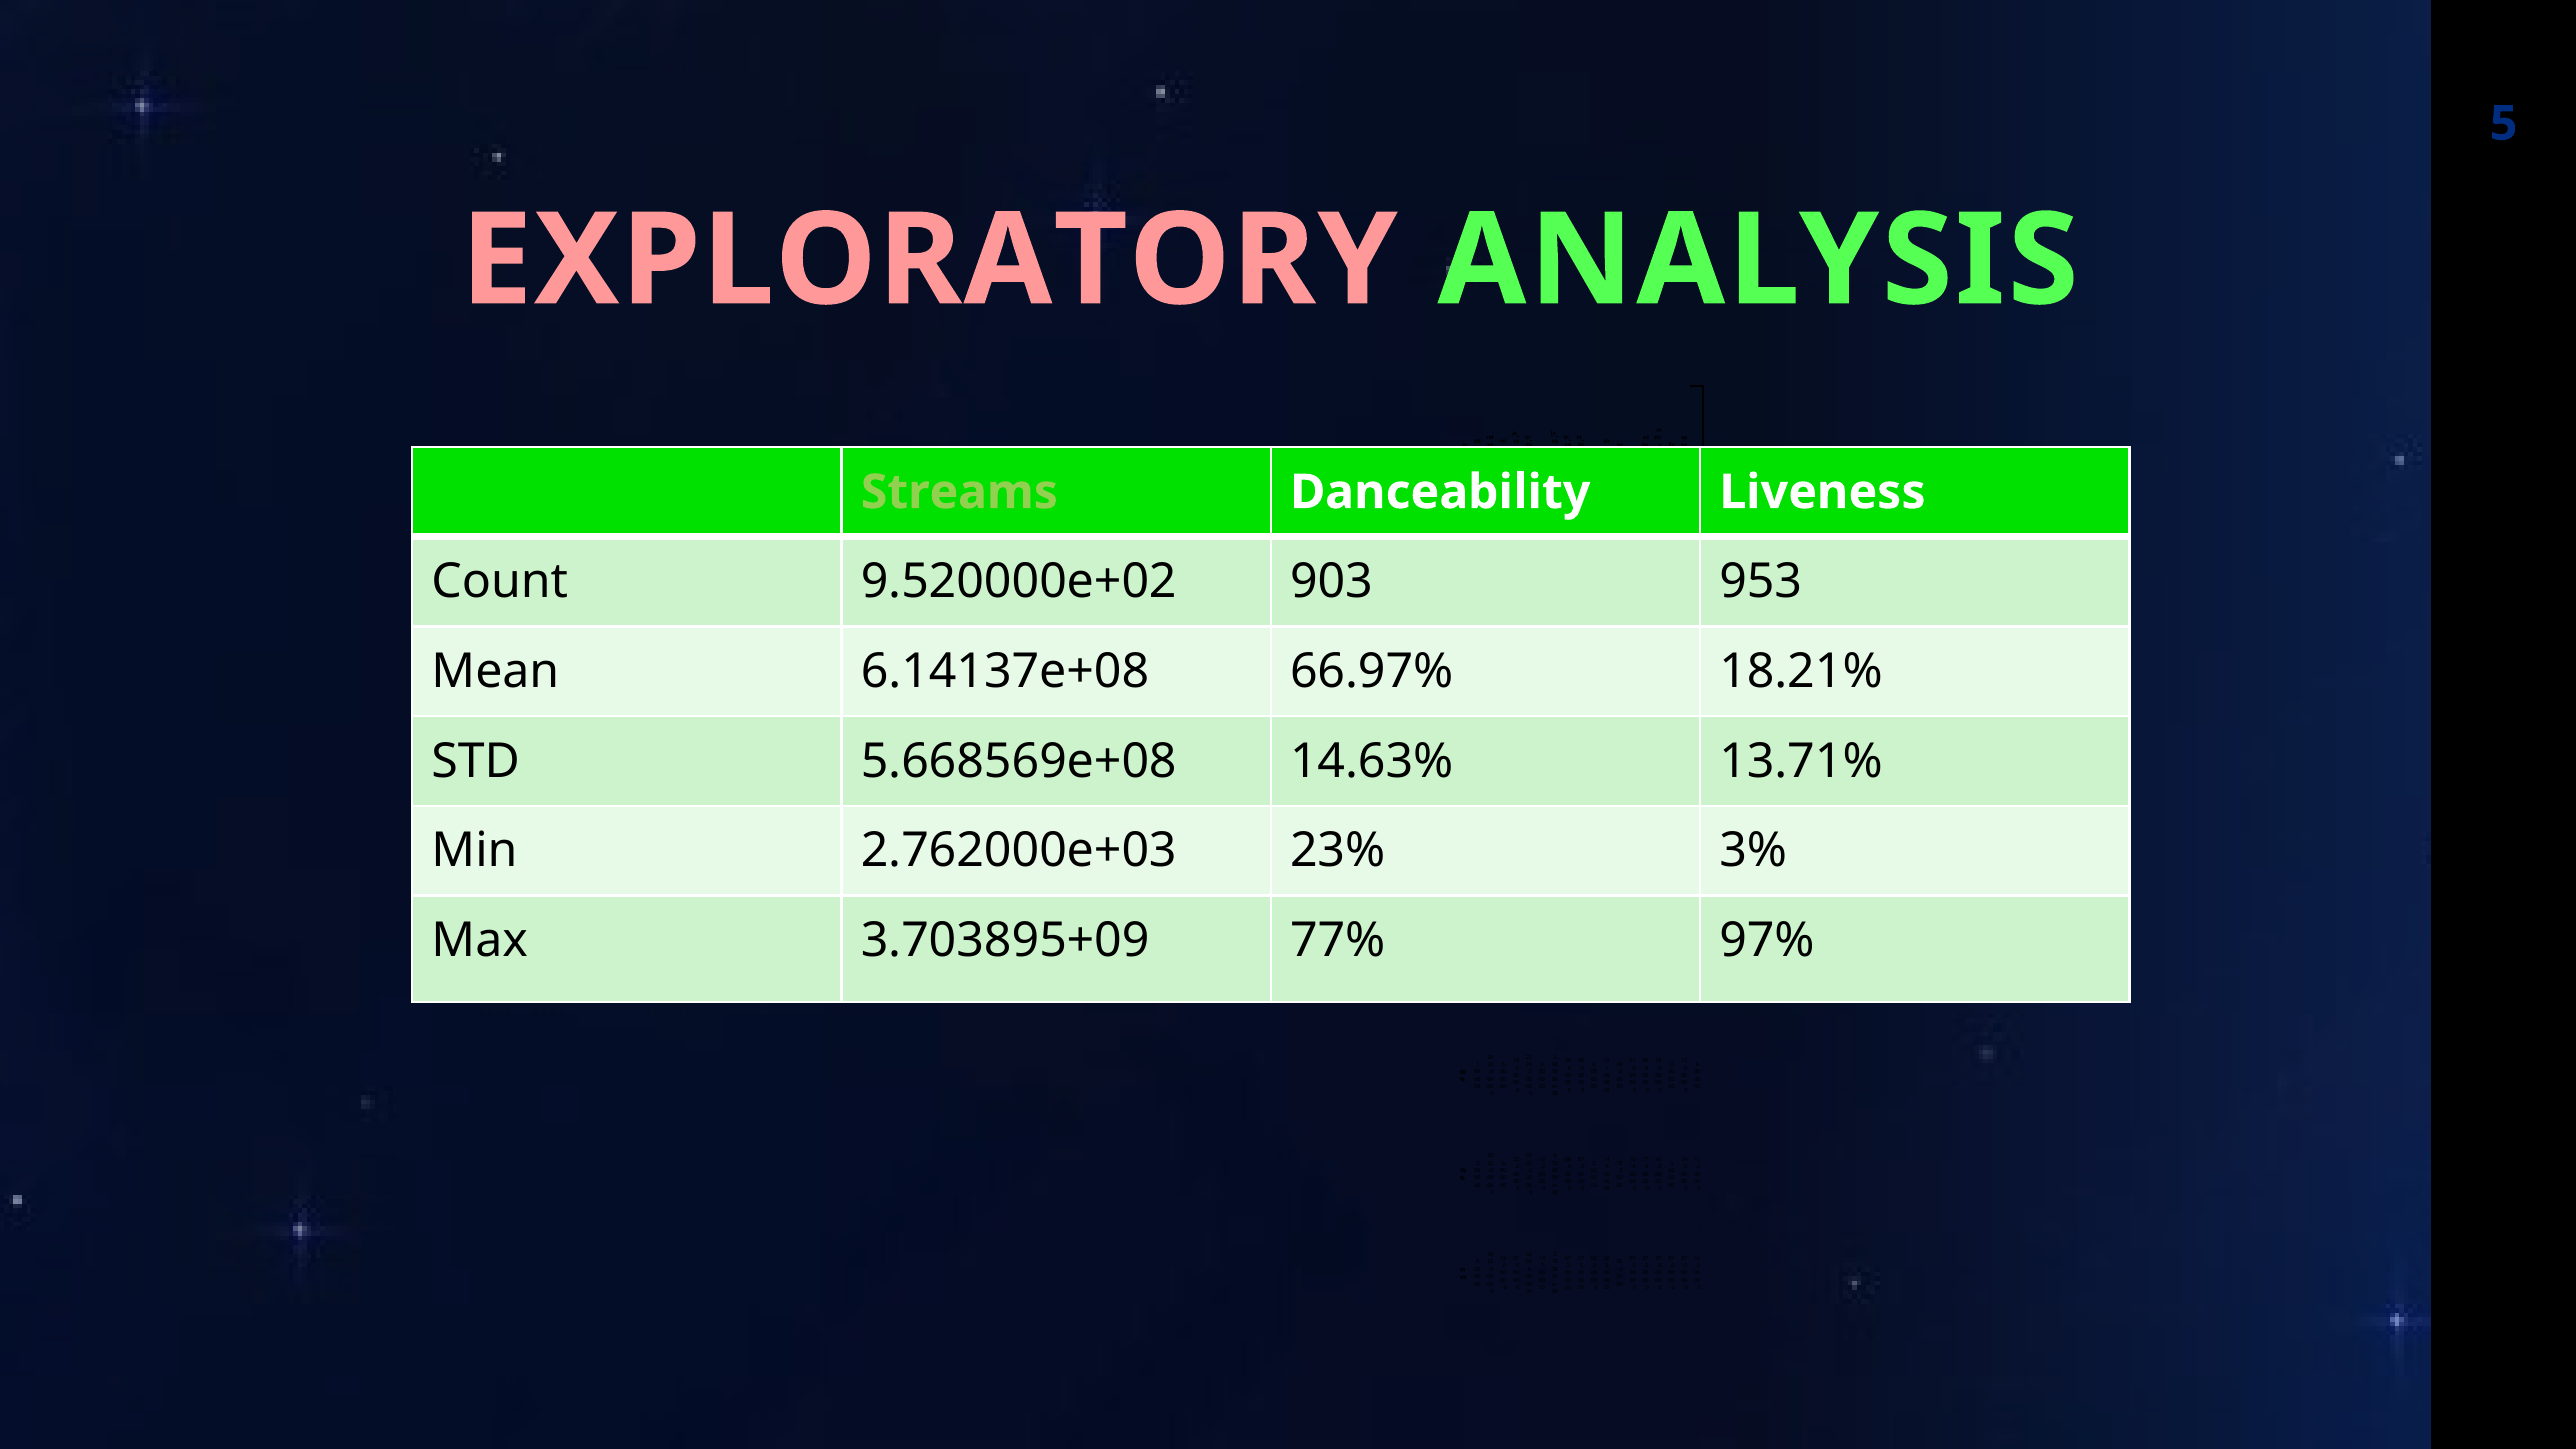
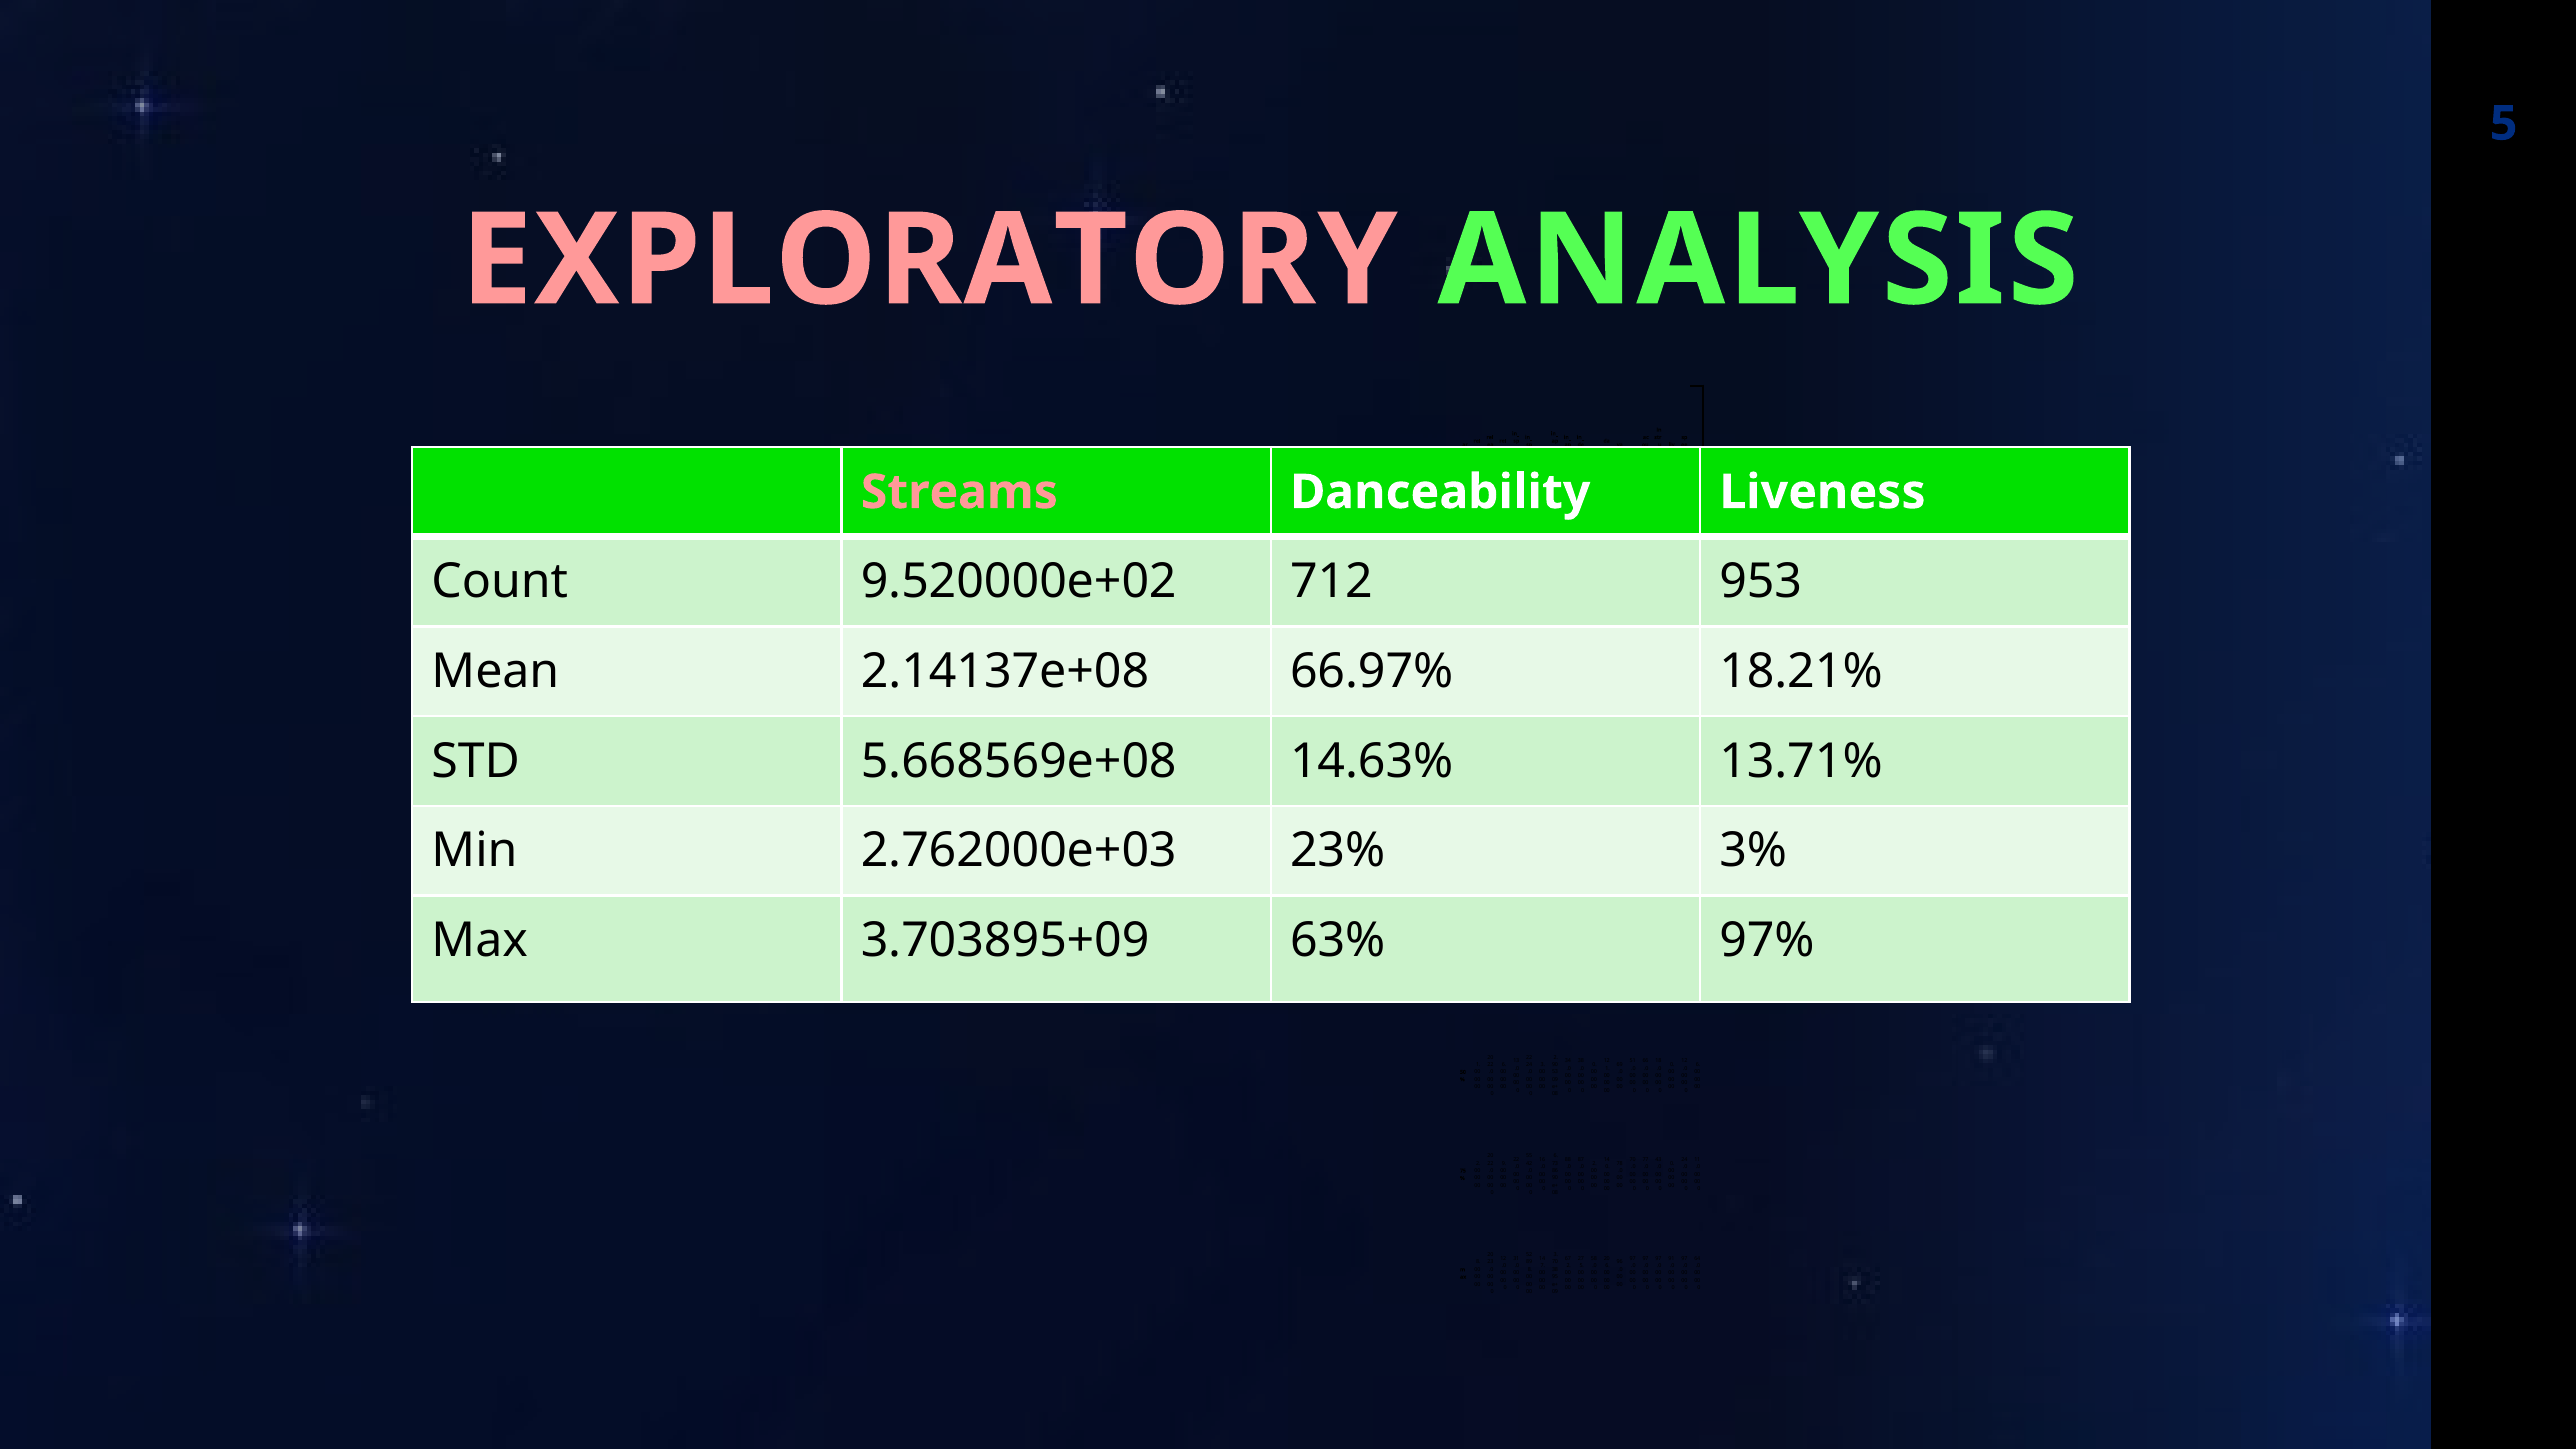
Streams colour: light green -> pink (959, 492)
903: 903 -> 712 (1331, 582)
6.14137e+08: 6.14137e+08 -> 2.14137e+08 (1005, 672)
77%: 77% -> 63% (1338, 941)
